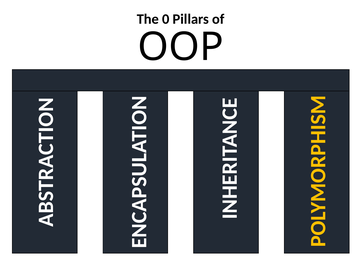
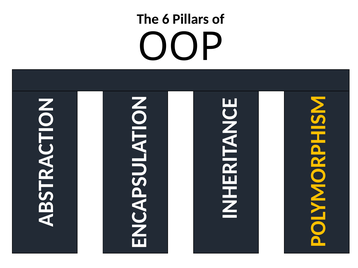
0: 0 -> 6 (166, 19)
